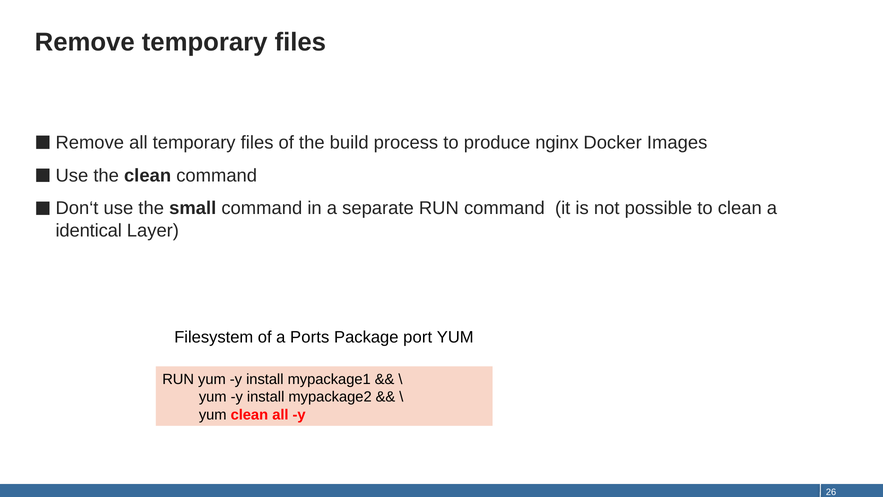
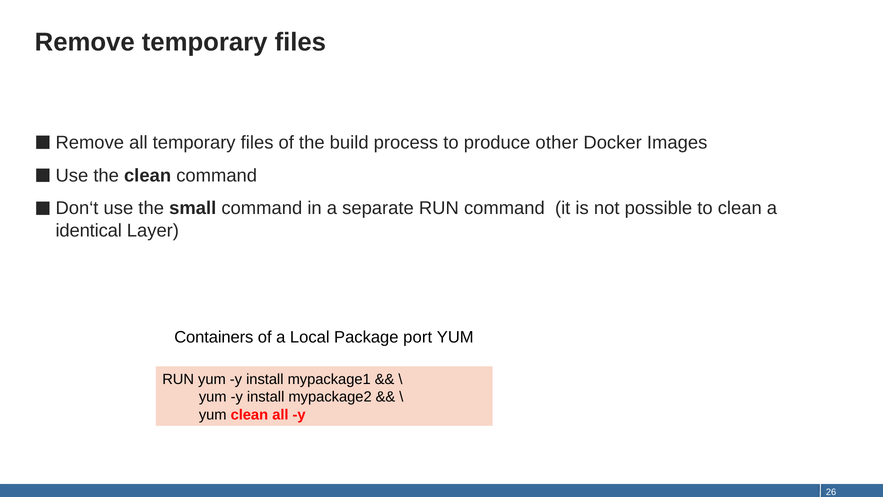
nginx: nginx -> other (557, 143)
Filesystem: Filesystem -> Containers (214, 337)
Ports: Ports -> Local (310, 337)
